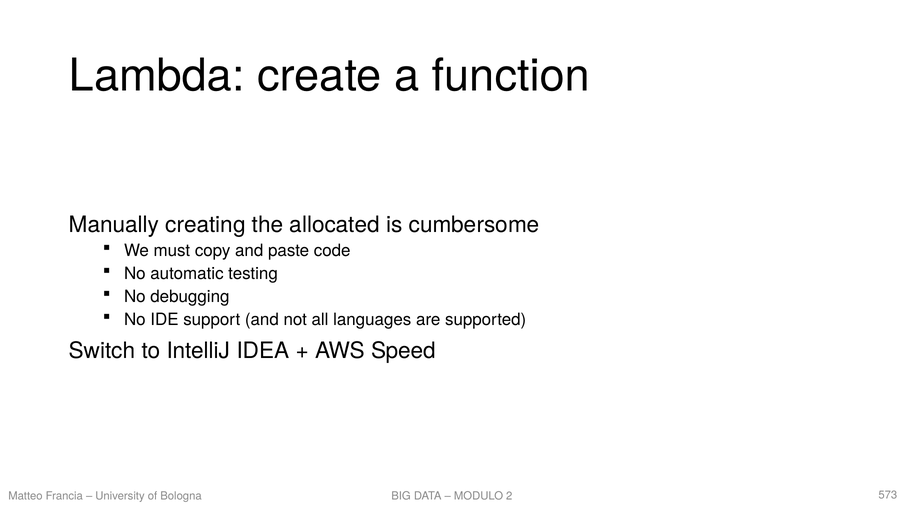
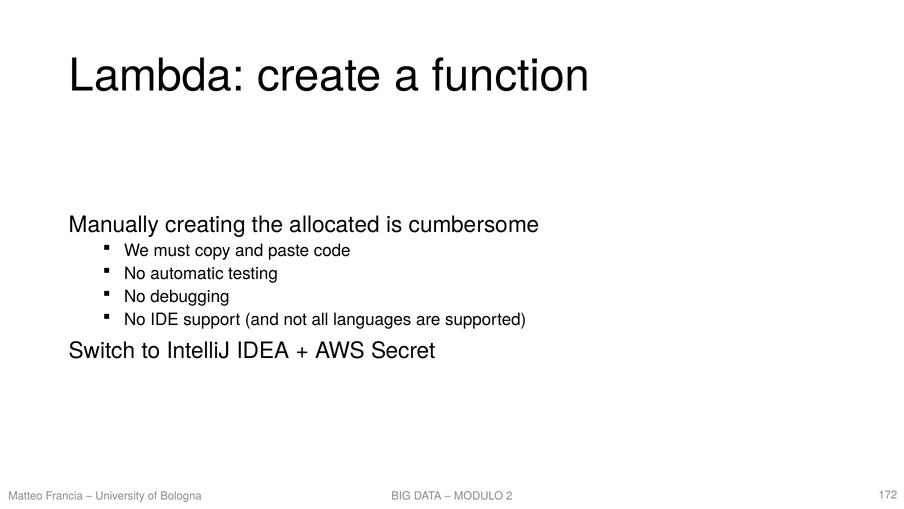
Speed: Speed -> Secret (403, 350)
573: 573 -> 172 (888, 494)
